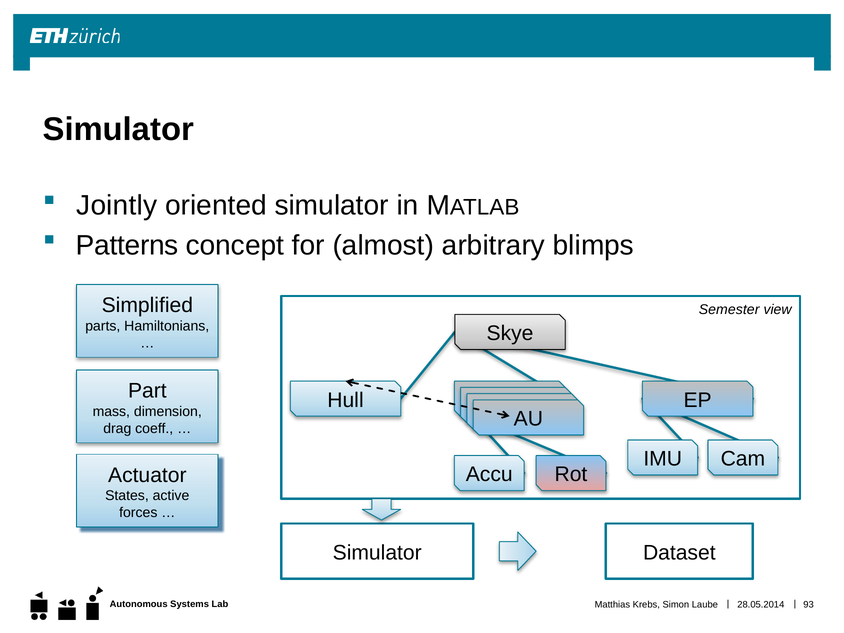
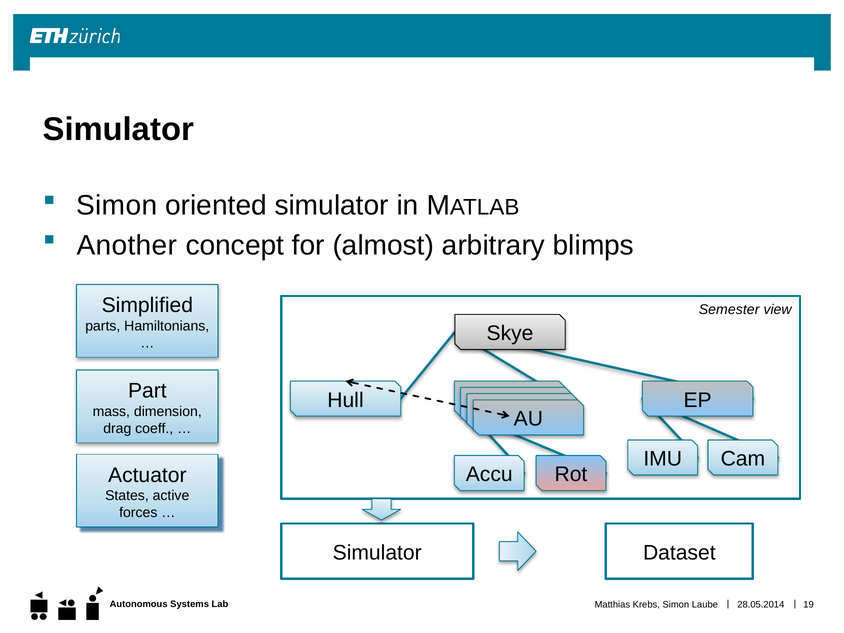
Jointly: Jointly -> Simon (117, 206)
Patterns: Patterns -> Another (127, 245)
93: 93 -> 19 (809, 605)
